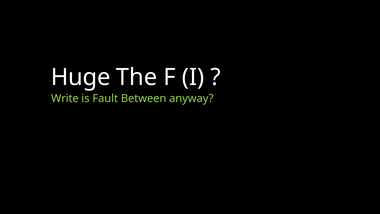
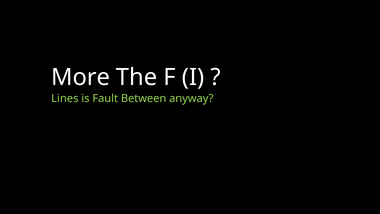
Huge: Huge -> More (81, 77)
Write: Write -> Lines (65, 98)
